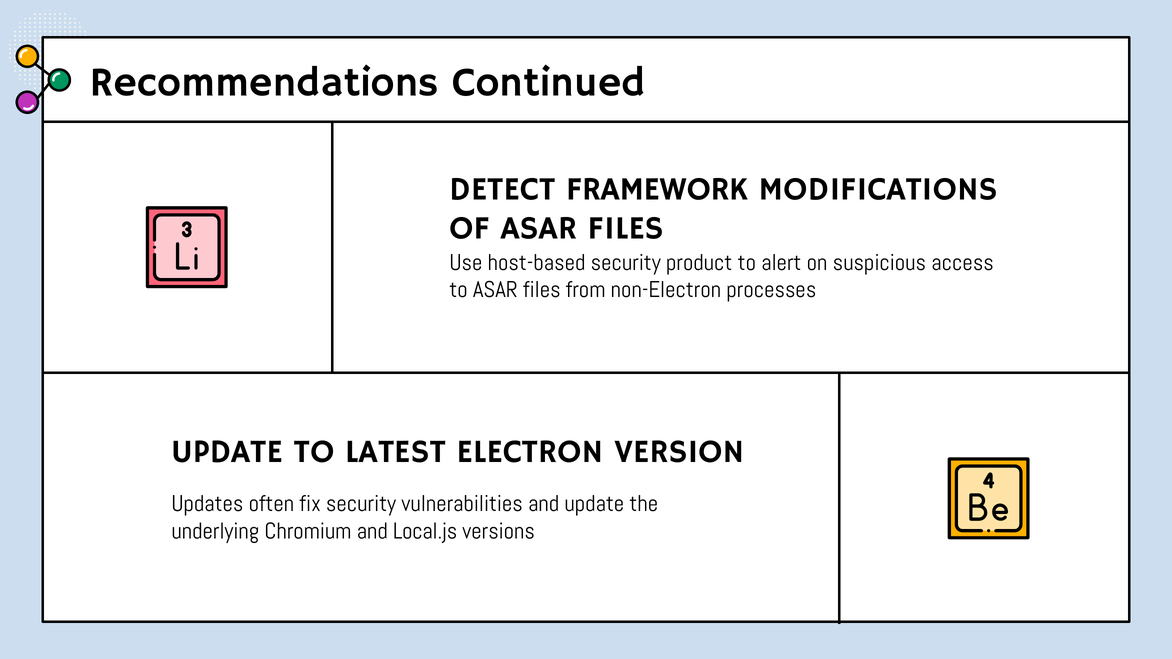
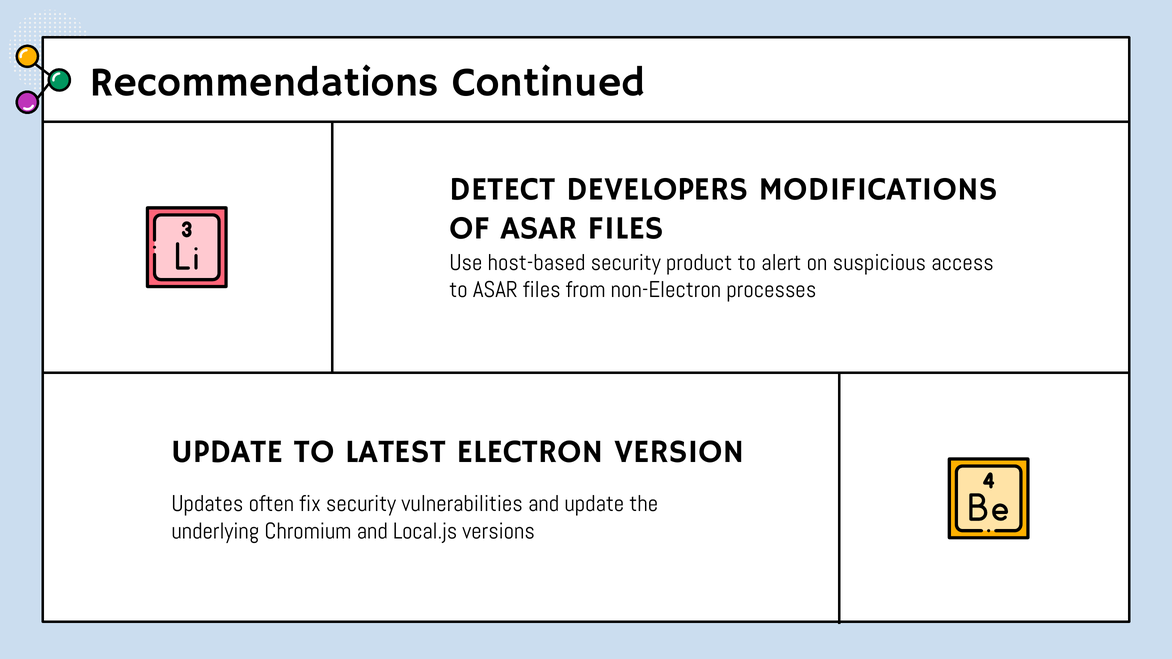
FRAMEWORK: FRAMEWORK -> DEVELOPERS (657, 189)
